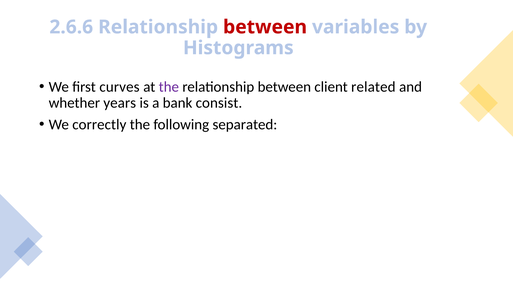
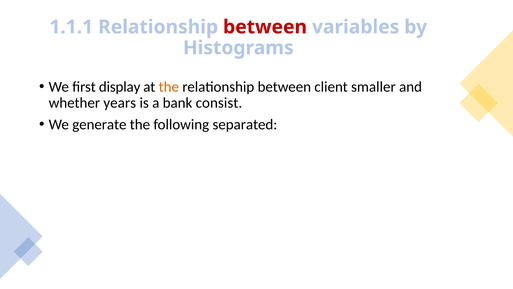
2.6.6: 2.6.6 -> 1.1.1 (71, 27)
curves: curves -> display (120, 87)
the colour: purple -> orange (169, 87)
related: related -> smaller (373, 87)
correctly: correctly -> generate (99, 124)
